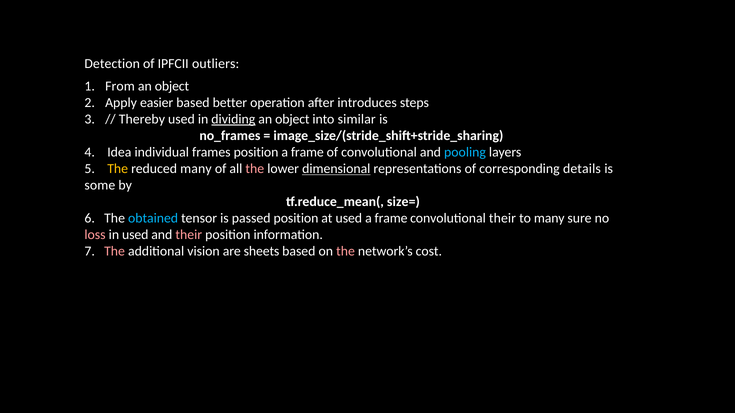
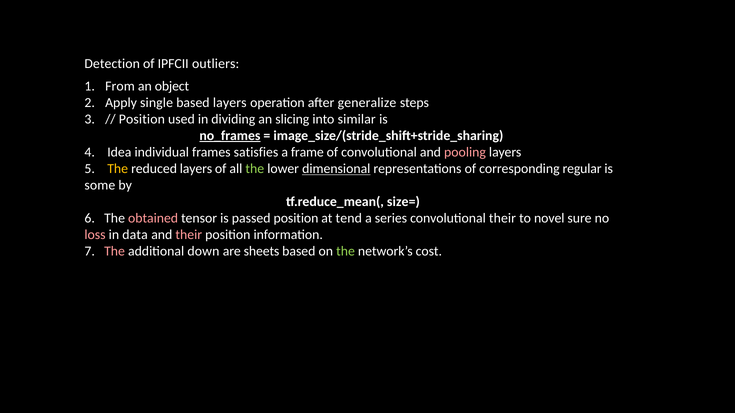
easier: easier -> single (157, 103)
based better: better -> layers (230, 103)
introduces: introduces -> generalize (367, 103)
Thereby: Thereby -> Position (142, 119)
dividing underline: present -> none (233, 119)
object: object -> slicing (292, 119)
no_frames underline: none -> present (230, 136)
frames position: position -> satisfies (256, 152)
pooling colour: light blue -> pink (465, 152)
reduced many: many -> layers (196, 169)
the colour: pink -> light green (255, 169)
details: details -> regular (582, 169)
obtained colour: light blue -> pink (153, 219)
at used: used -> tend (349, 219)
frame: frame -> series (391, 219)
to many: many -> novel (549, 219)
in used: used -> data (135, 235)
vision: vision -> down (203, 252)
the colour: pink -> light green (346, 252)
